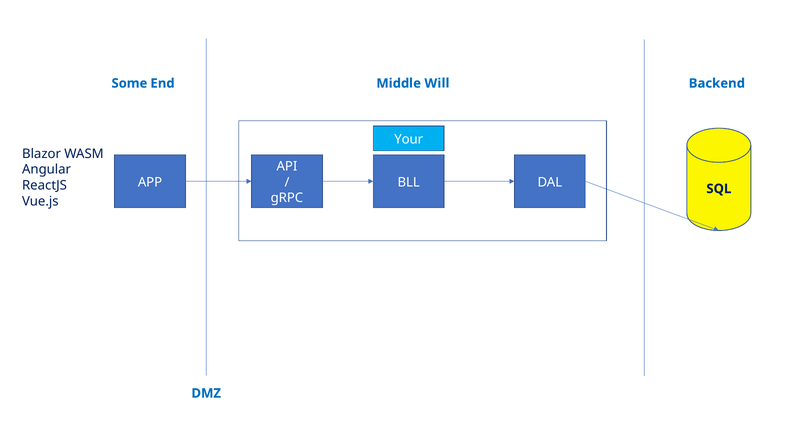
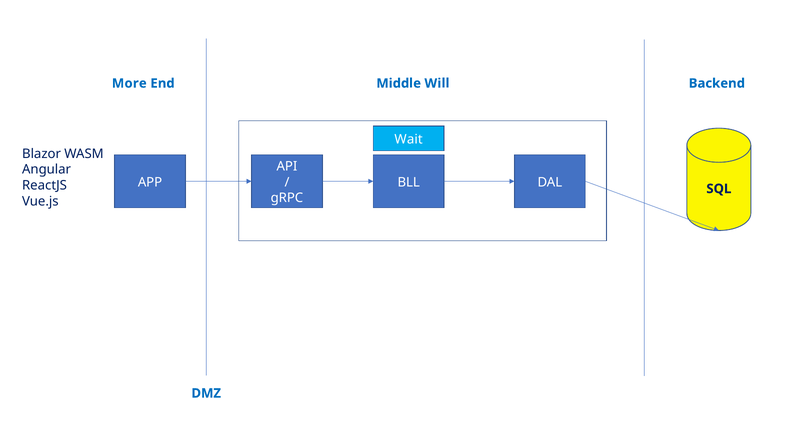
Some: Some -> More (129, 83)
Your: Your -> Wait (409, 139)
